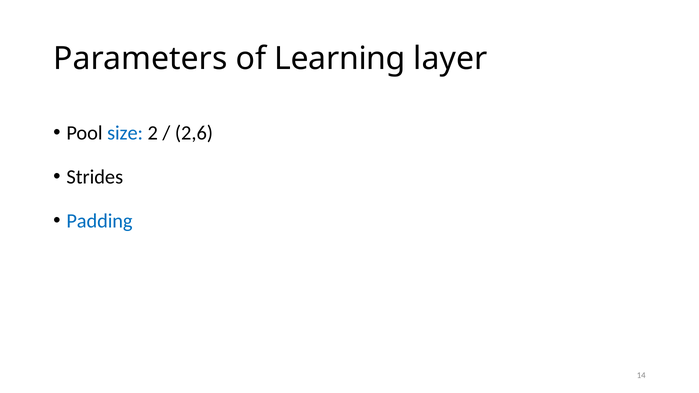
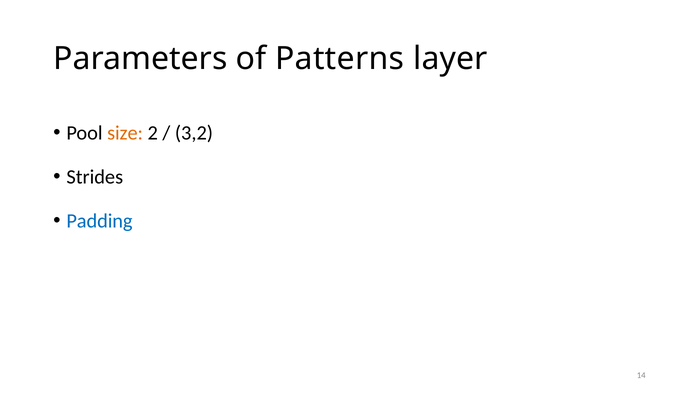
Learning: Learning -> Patterns (340, 59)
size colour: blue -> orange (125, 133)
2,6: 2,6 -> 3,2 (194, 133)
